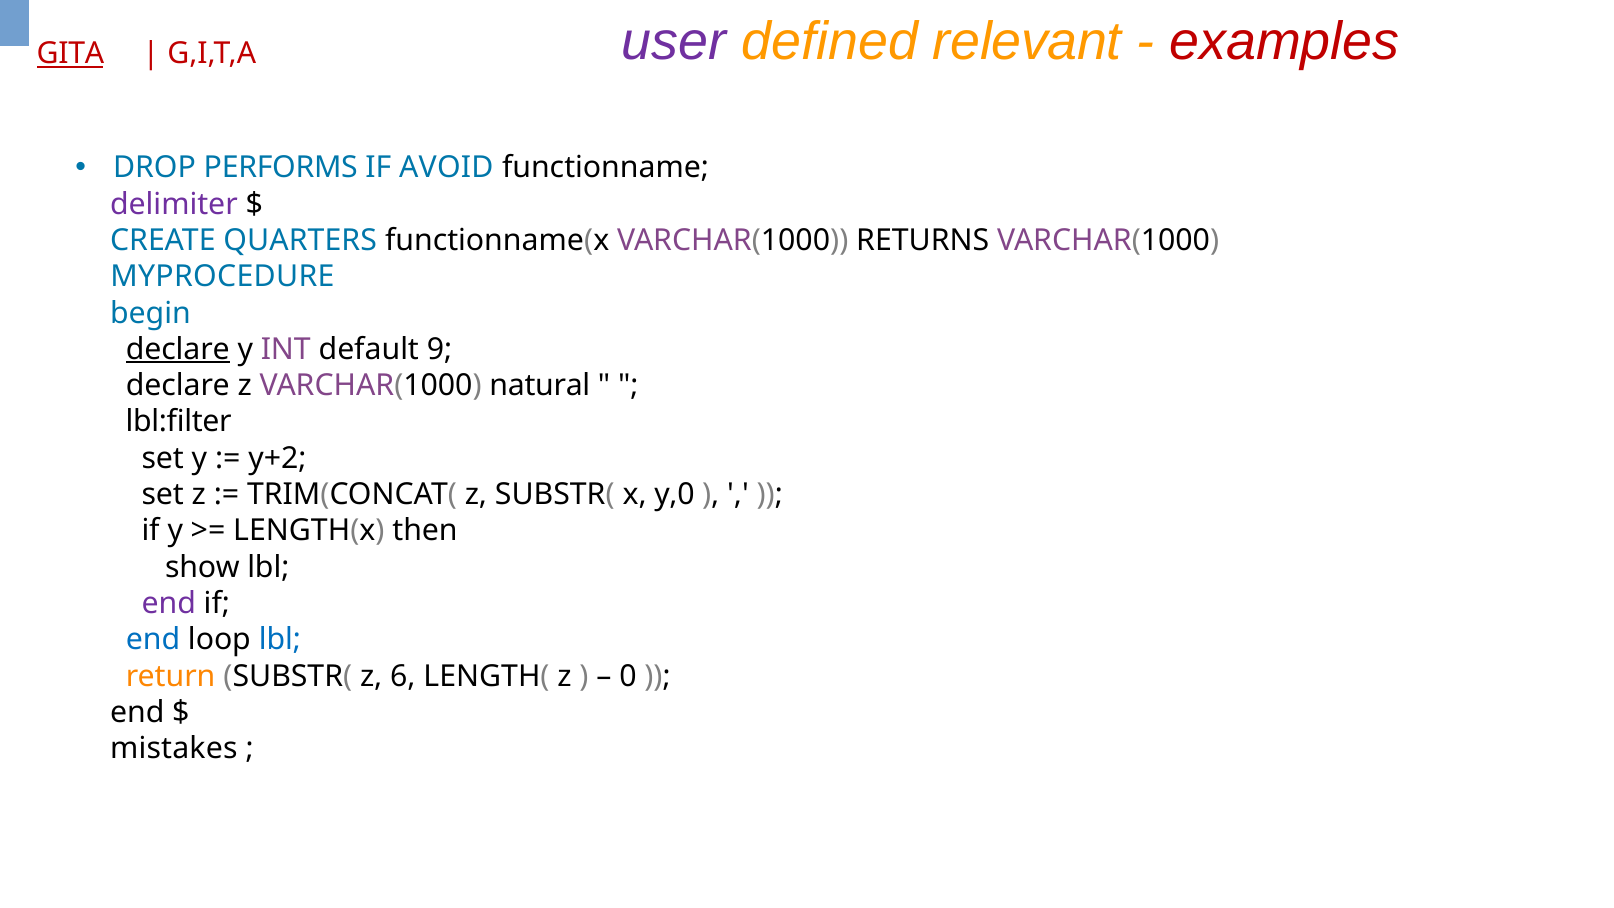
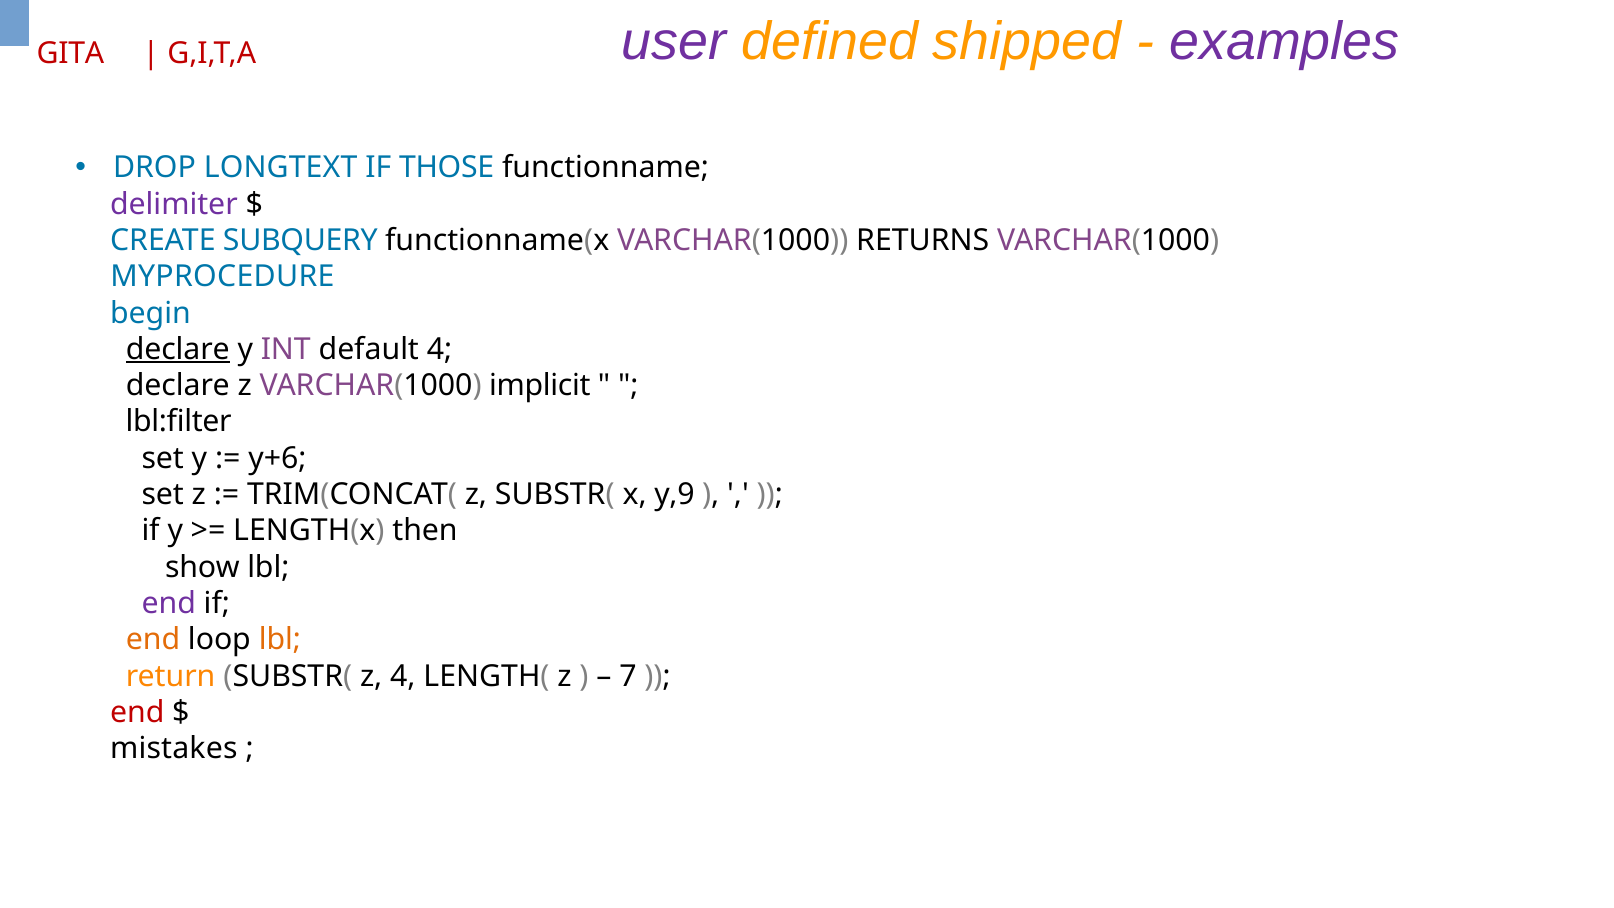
relevant: relevant -> shipped (1027, 42)
examples colour: red -> purple (1285, 42)
GITA underline: present -> none (70, 54)
PERFORMS: PERFORMS -> LONGTEXT (281, 168)
AVOID: AVOID -> THOSE (447, 168)
QUARTERS: QUARTERS -> SUBQUERY (300, 240)
default 9: 9 -> 4 (440, 349)
natural: natural -> implicit (540, 386)
y+2: y+2 -> y+6 (277, 458)
y,0: y,0 -> y,9 (674, 495)
end colour: blue -> orange (153, 640)
lbl colour: blue -> orange (280, 640)
z 6: 6 -> 4 (403, 676)
0: 0 -> 7 (628, 676)
end colour: black -> red (137, 712)
